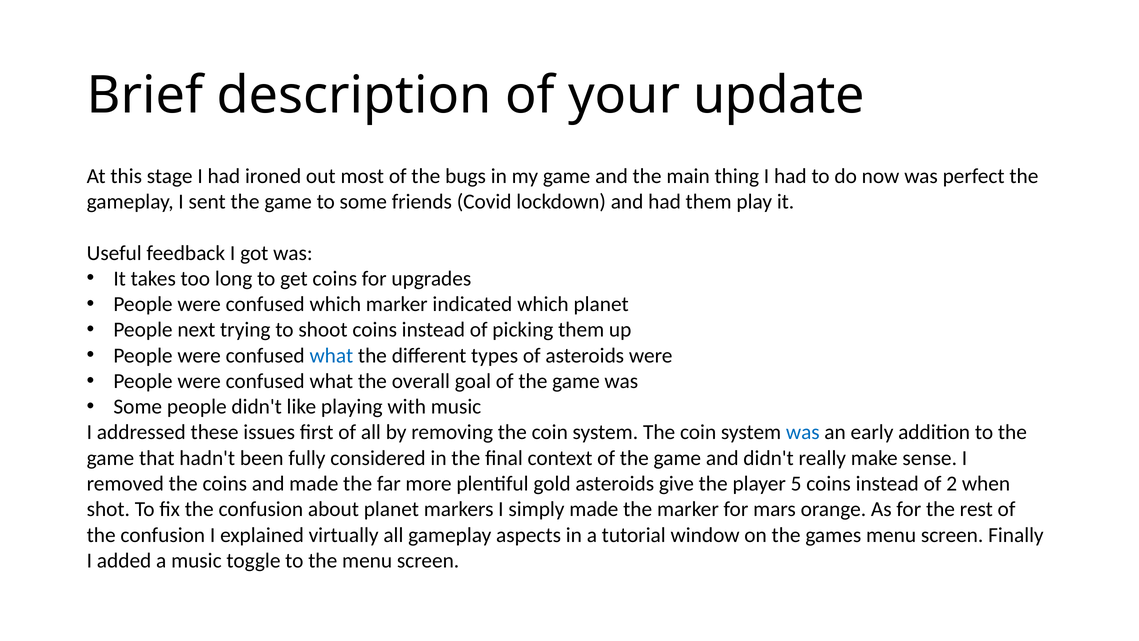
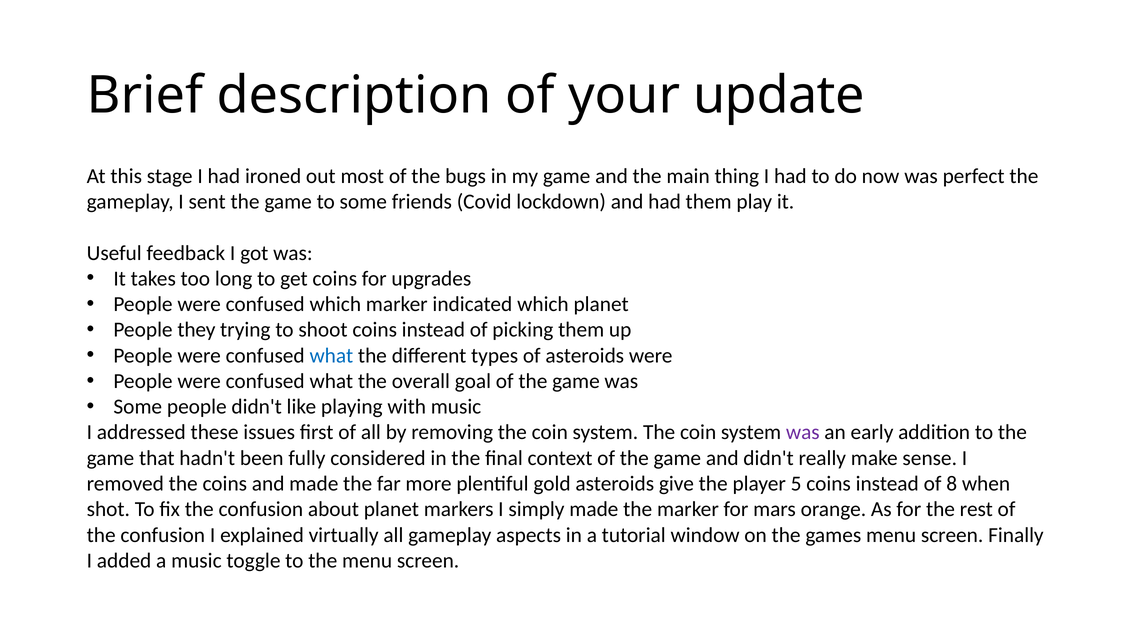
next: next -> they (196, 330)
was colour: blue -> purple (803, 432)
2: 2 -> 8 (952, 483)
